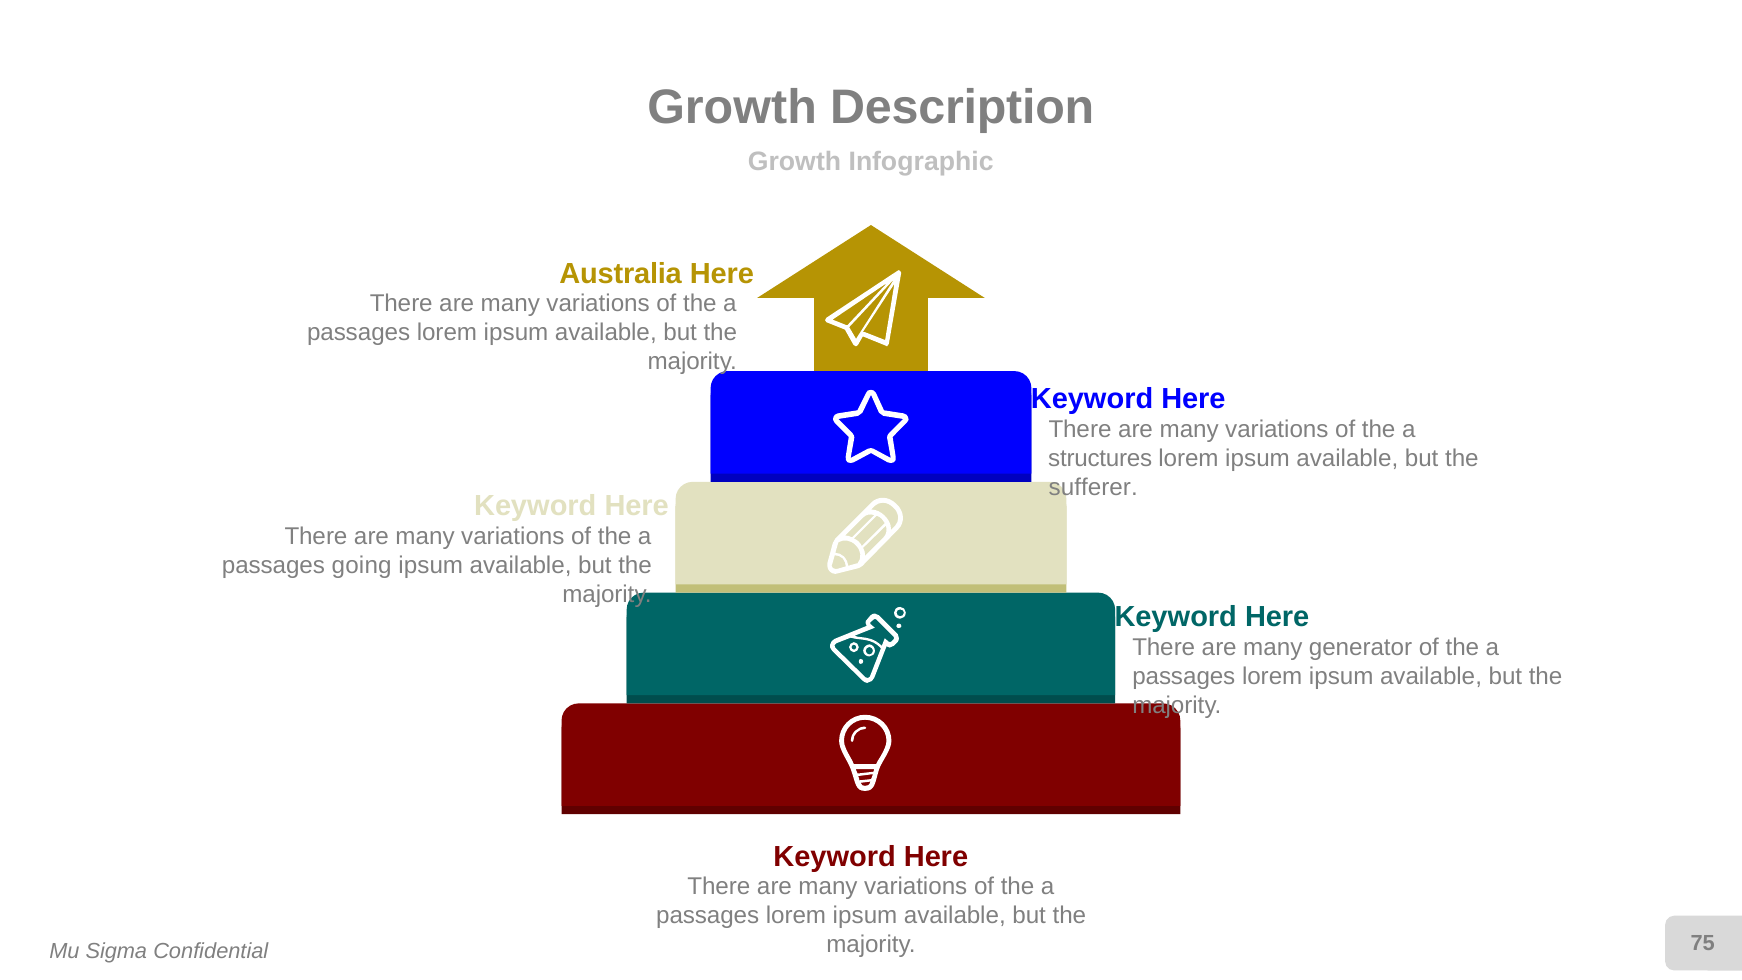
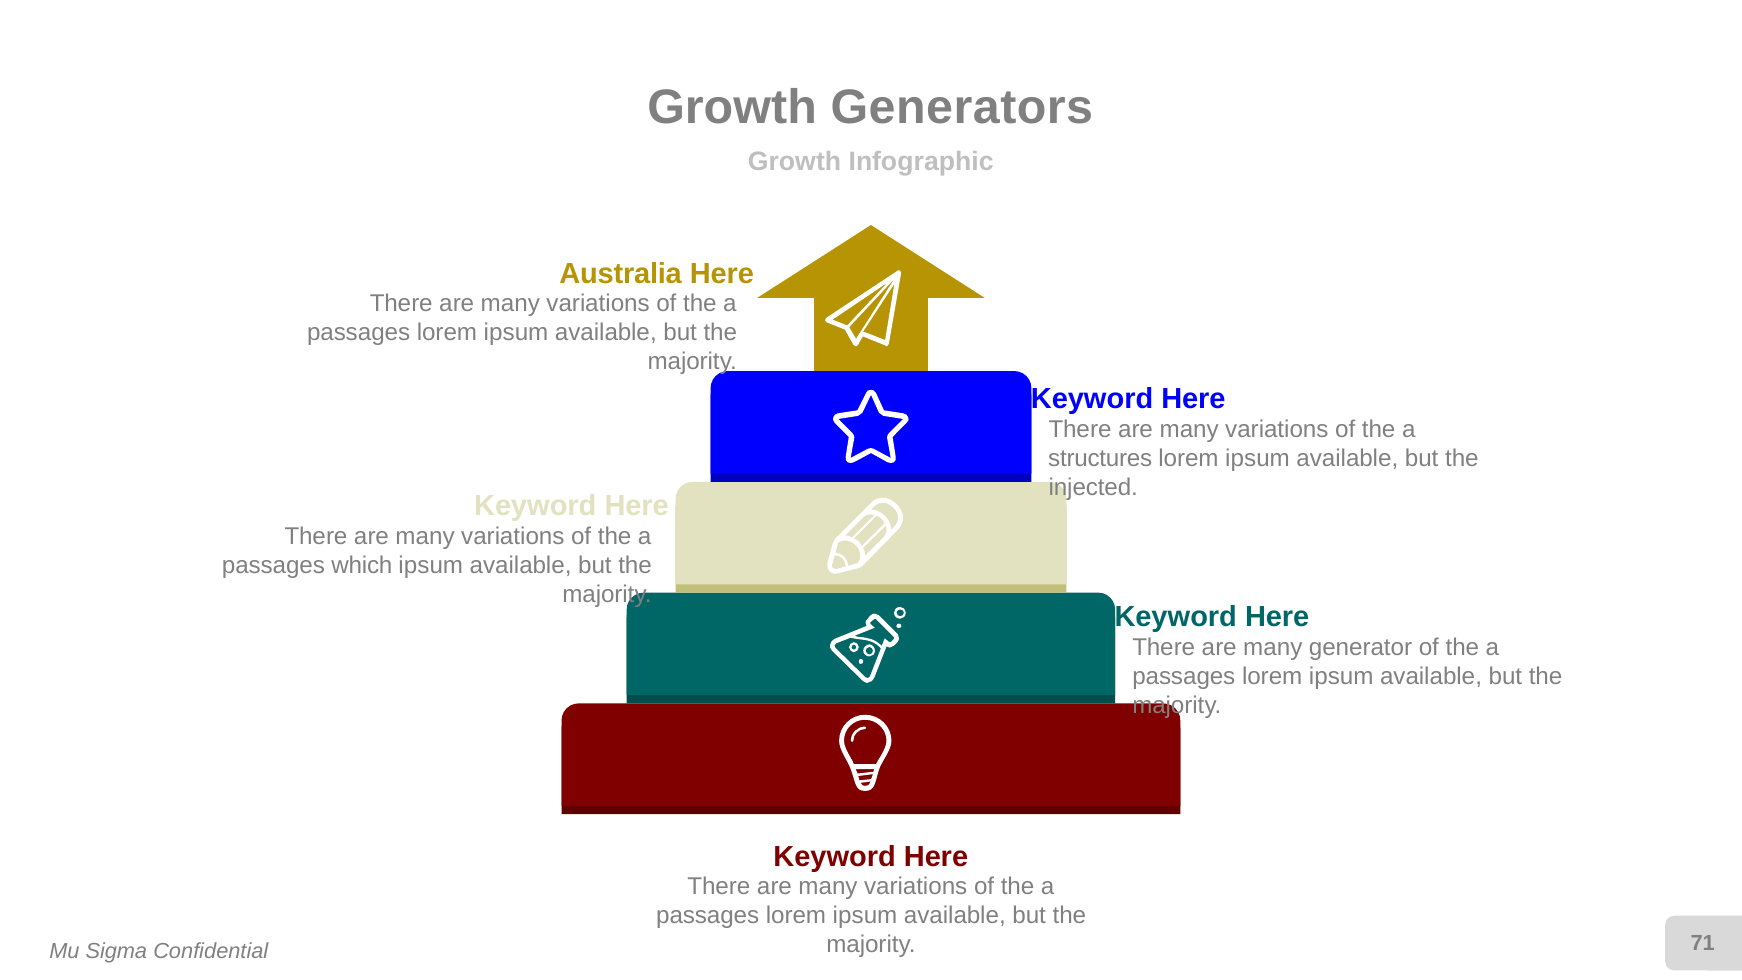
Description: Description -> Generators (962, 107)
sufferer: sufferer -> injected (1093, 487)
going: going -> which (362, 565)
75: 75 -> 71 (1703, 943)
